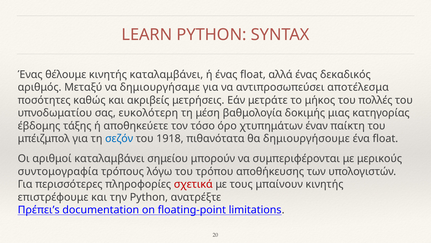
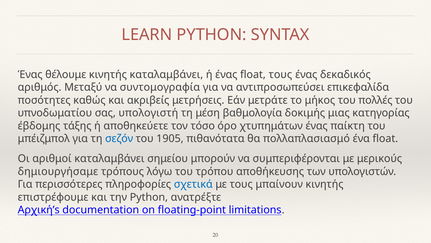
float αλλά: αλλά -> τους (280, 74)
δημιουργήσαμε: δημιουργήσαμε -> συντομογραφία (160, 87)
αποτέλεσμα: αποτέλεσμα -> επικεφαλίδα (358, 87)
ευκολότερη: ευκολότερη -> υπολογιστή (148, 113)
χτυπημάτων έναν: έναν -> ένας (317, 126)
1918: 1918 -> 1905 (170, 138)
δημιουργήσουμε: δημιουργήσουμε -> πολλαπλασιασμό (306, 138)
συντομογραφία: συντομογραφία -> δημιουργήσαμε (58, 171)
σχετικά colour: red -> blue (193, 184)
Πρέπει’s: Πρέπει’s -> Αρχική’s (39, 209)
